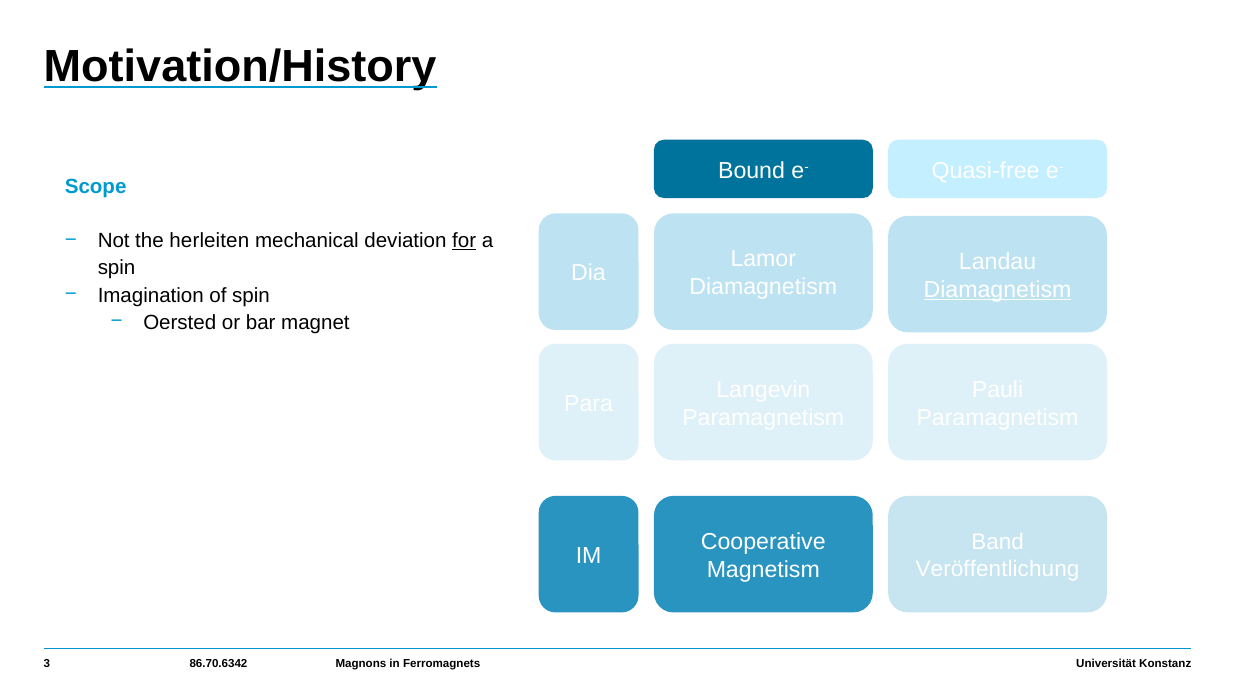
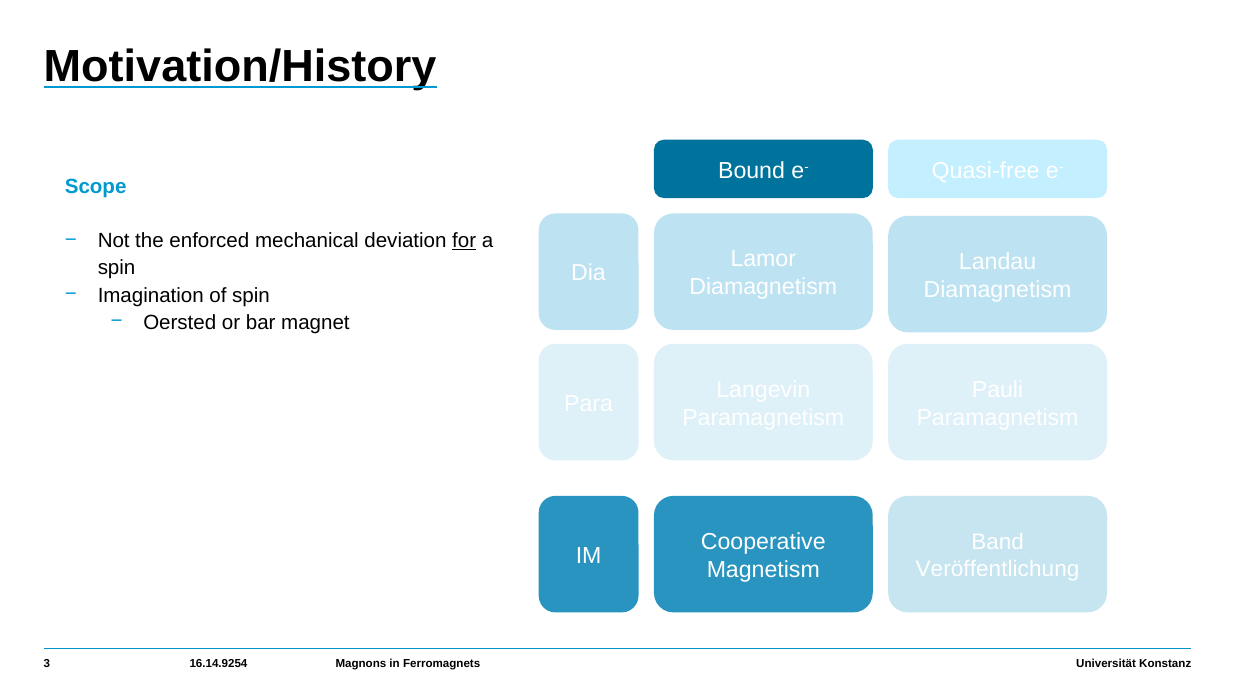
herleiten: herleiten -> enforced (209, 241)
Diamagnetism underline: present -> none (998, 290)
86.70.6342: 86.70.6342 -> 16.14.9254 (218, 664)
